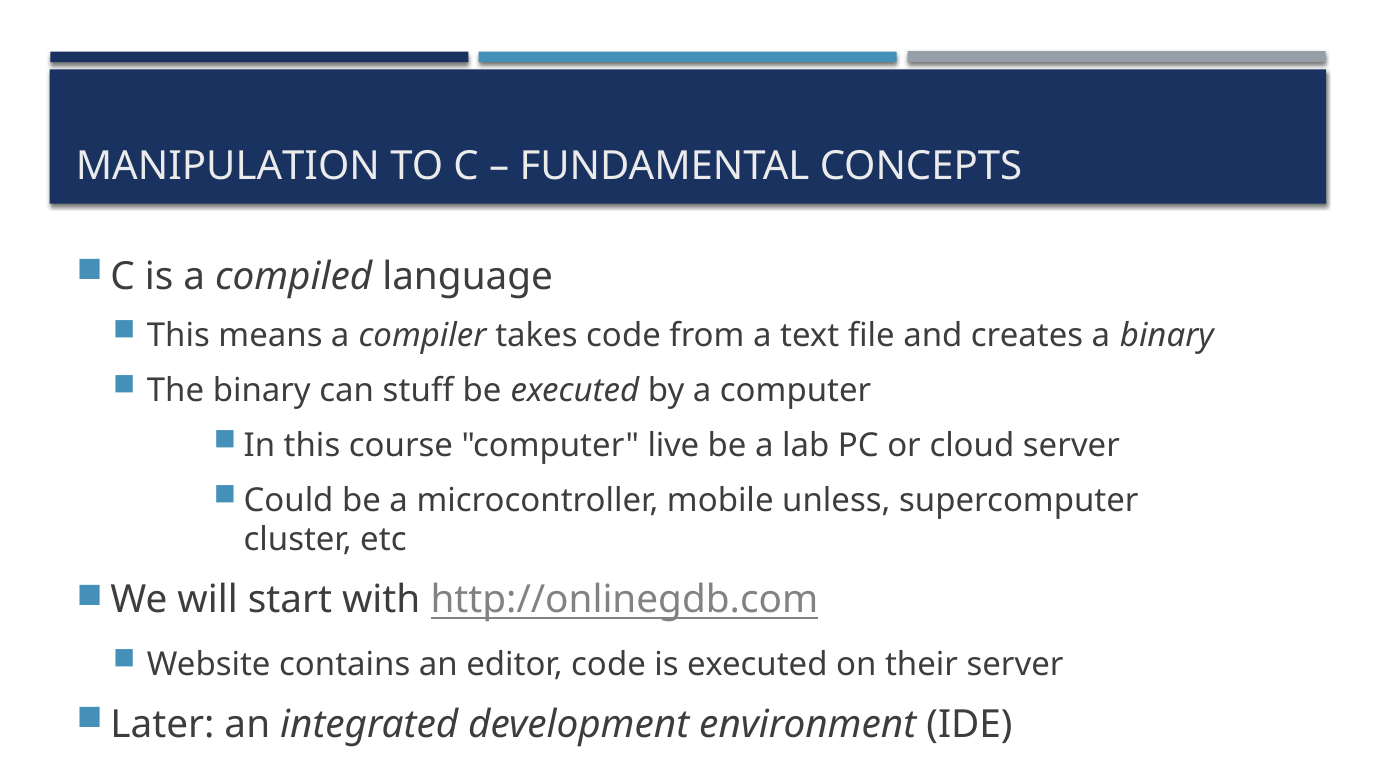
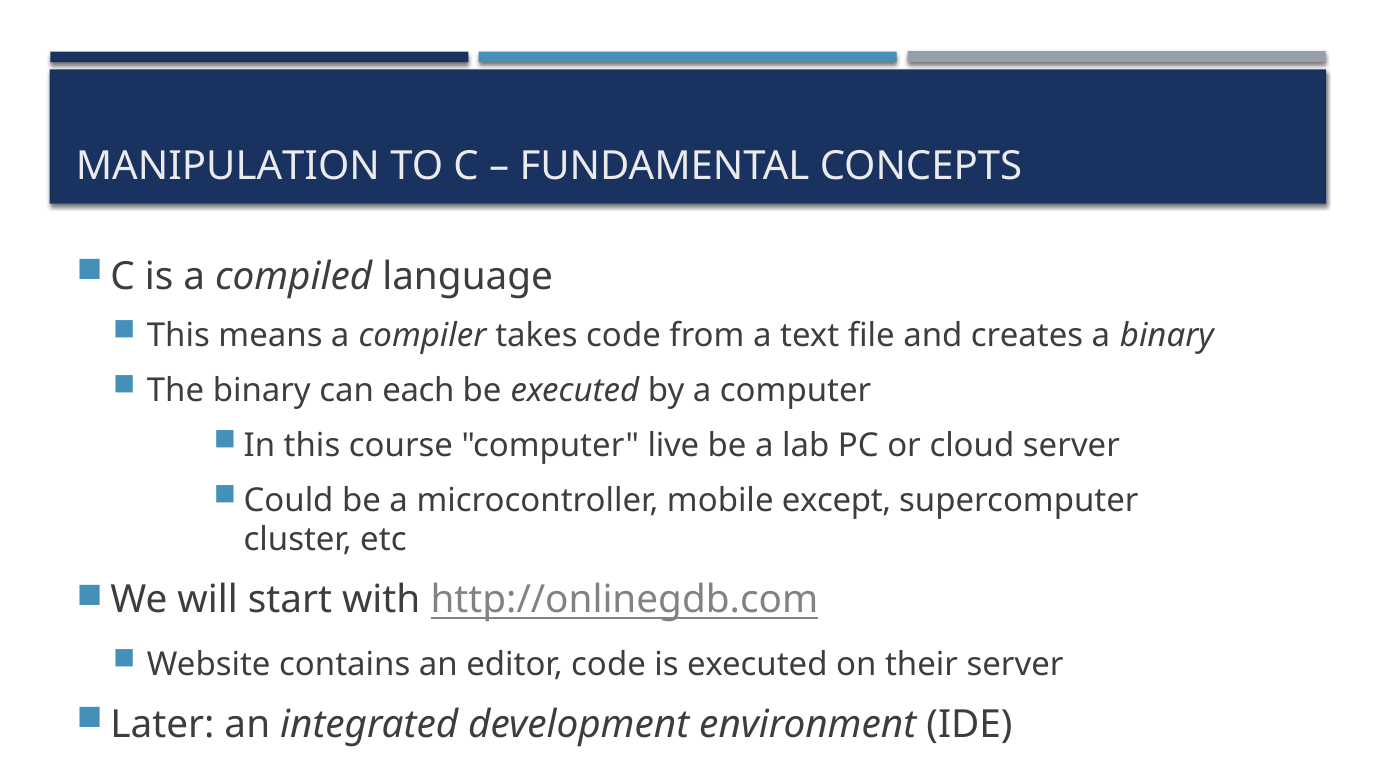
stuff: stuff -> each (418, 390)
unless: unless -> except (837, 500)
